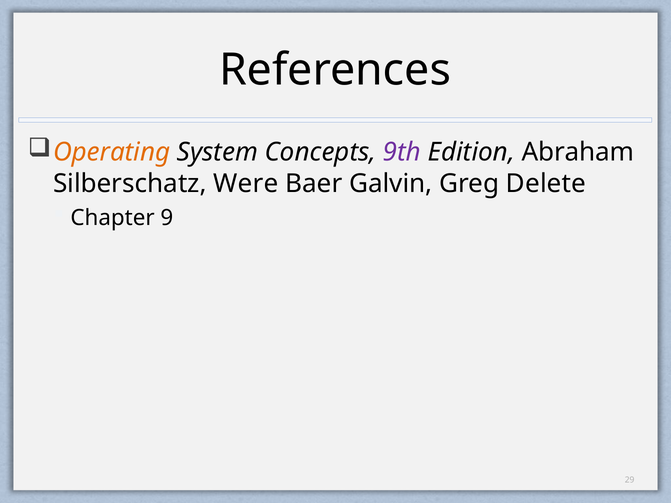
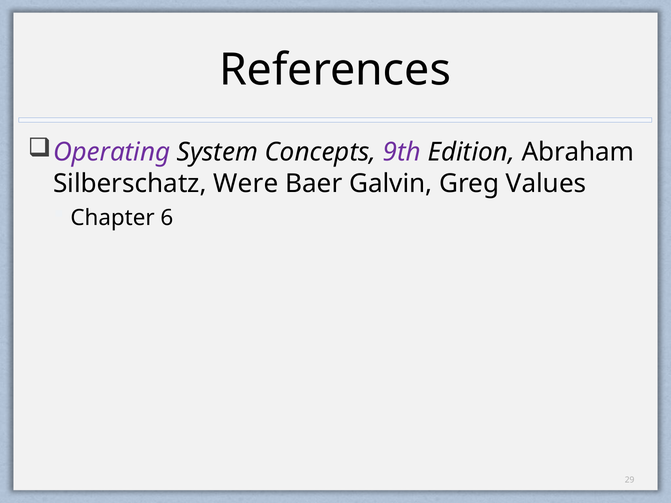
Operating colour: orange -> purple (112, 152)
Delete: Delete -> Values (546, 184)
9: 9 -> 6 (167, 218)
